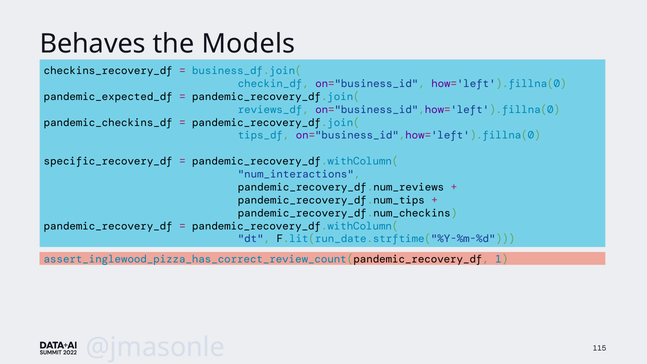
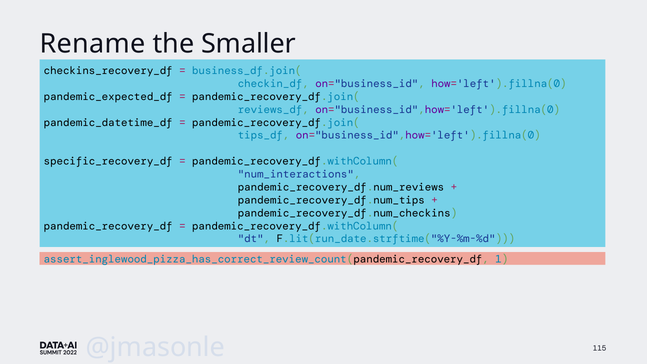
Behaves: Behaves -> Rename (93, 44)
Models: Models -> Smaller (249, 44)
pandemic_checkins_df: pandemic_checkins_df -> pandemic_datetime_df (108, 122)
